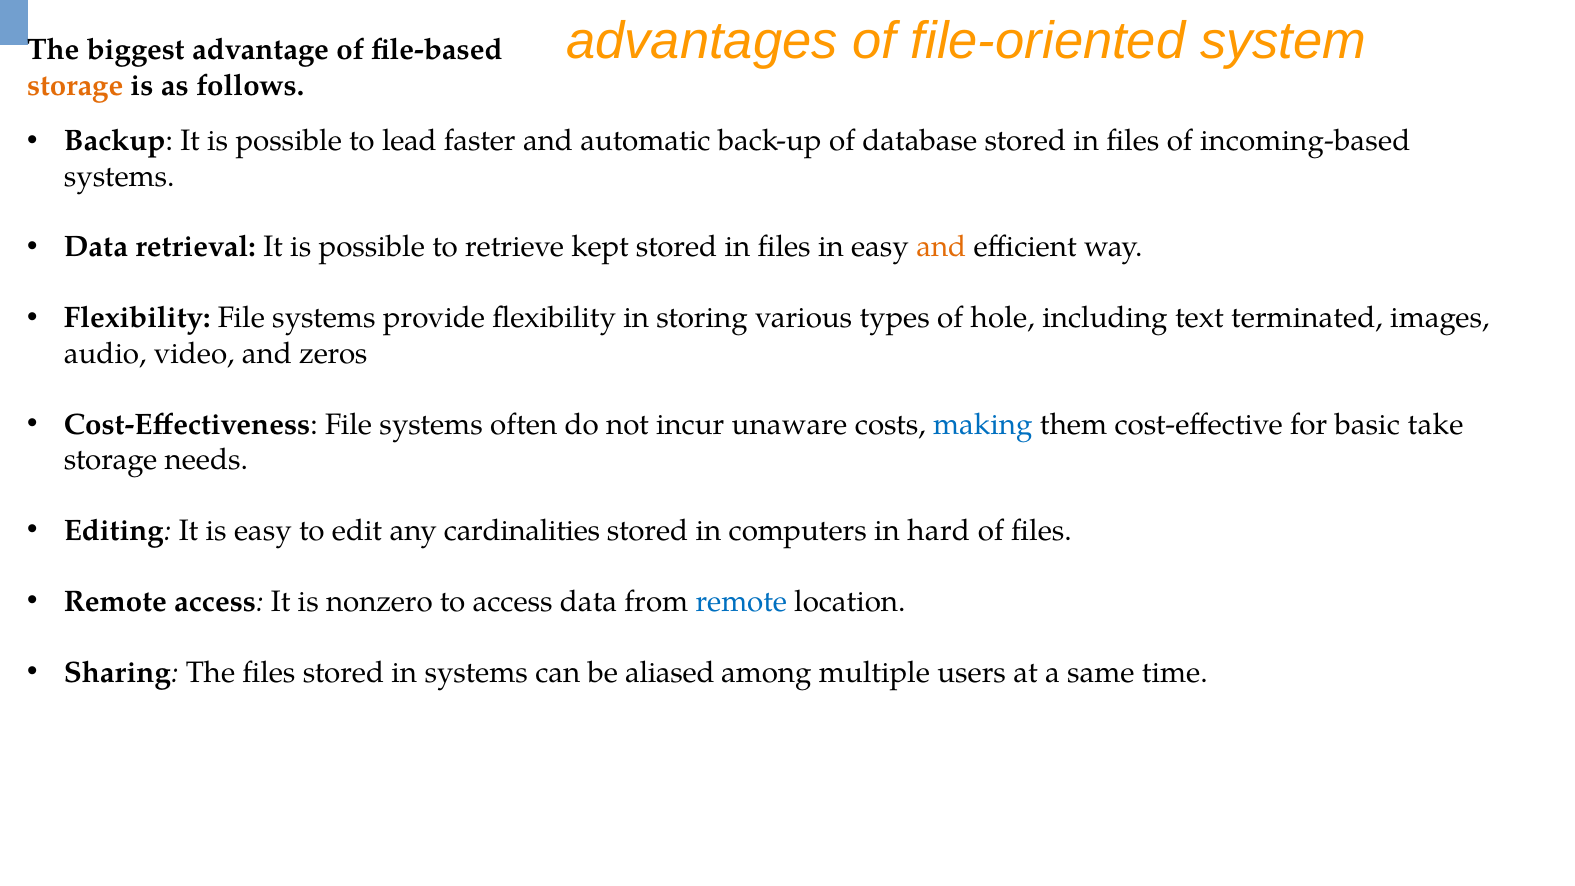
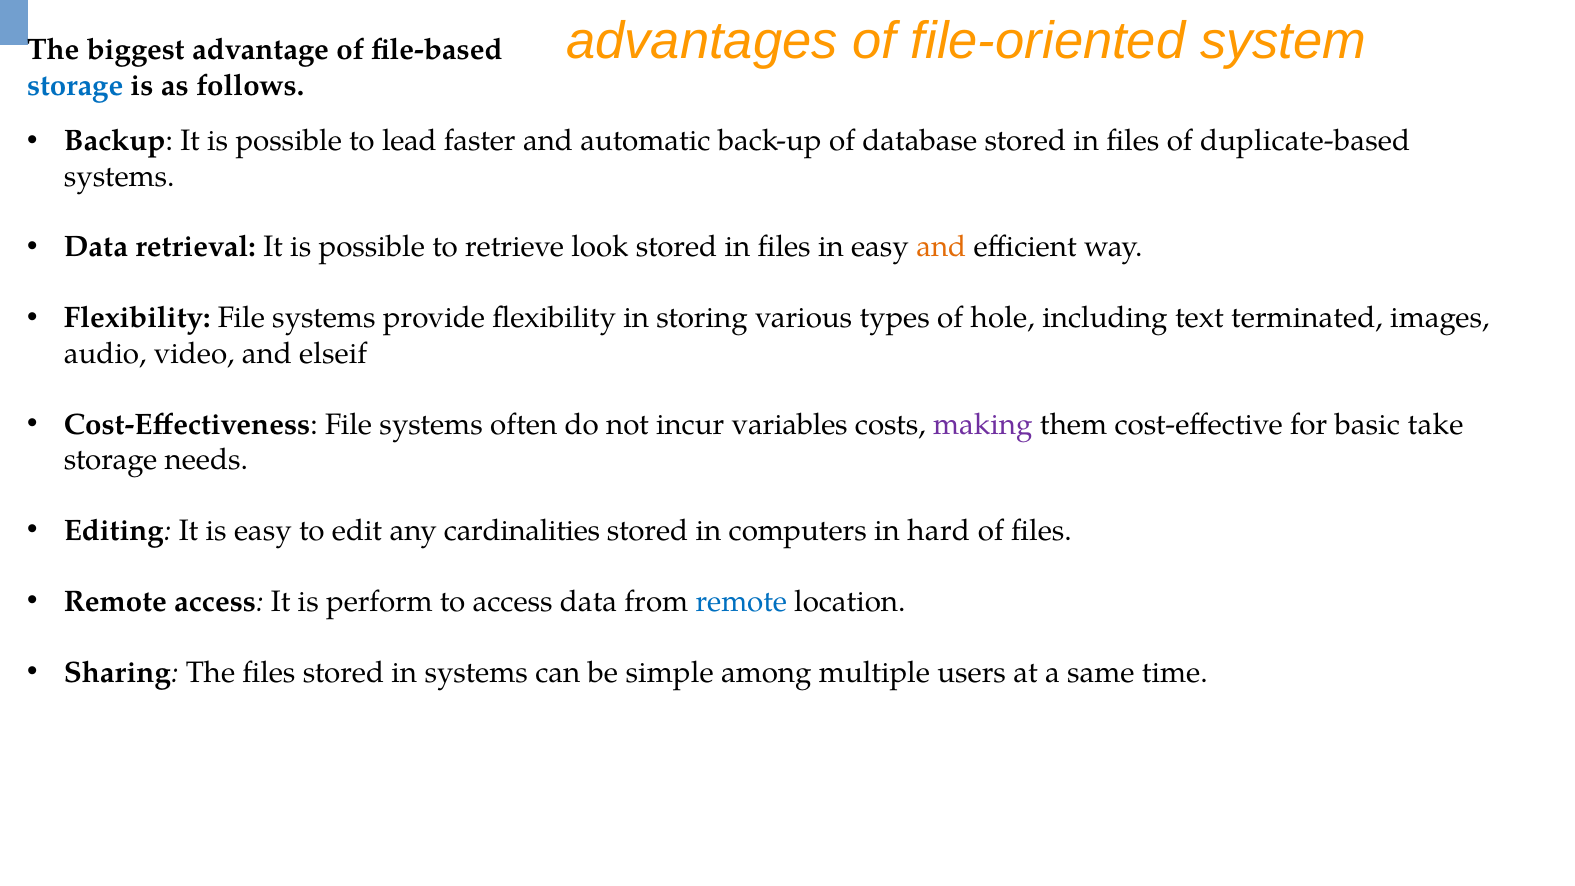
storage colour: orange -> blue (75, 85)
incoming-based: incoming-based -> duplicate-based (1305, 141)
kept: kept -> look (600, 247)
zeros: zeros -> elseif (333, 354)
unaware: unaware -> variables (790, 424)
making colour: blue -> purple (983, 424)
nonzero: nonzero -> perform (379, 602)
aliased: aliased -> simple (670, 672)
